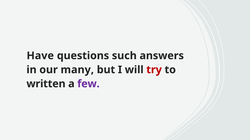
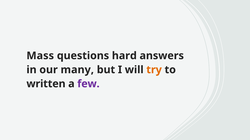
Have: Have -> Mass (40, 56)
such: such -> hard (124, 56)
try colour: red -> orange (154, 70)
